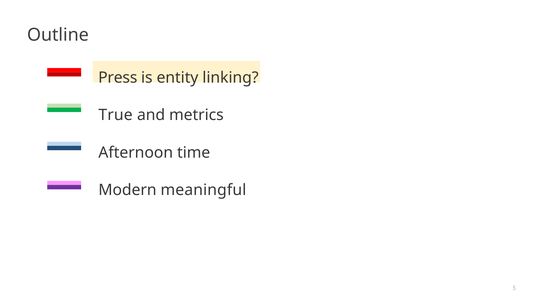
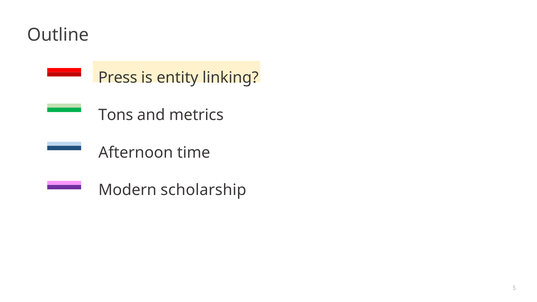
True: True -> Tons (116, 115)
meaningful: meaningful -> scholarship (203, 190)
